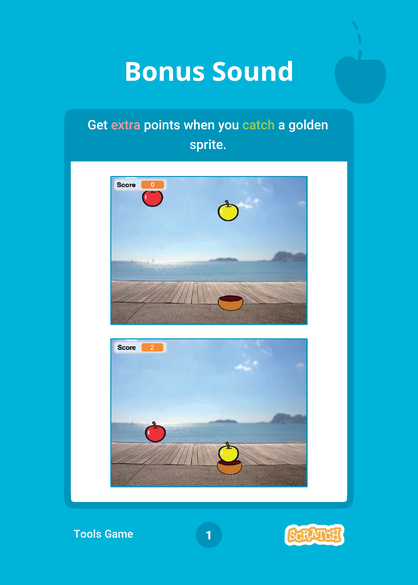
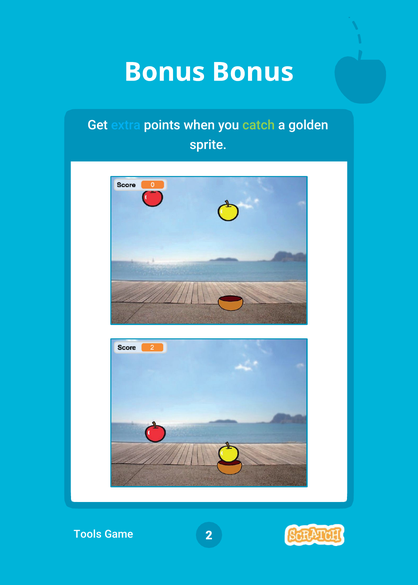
Bonus Sound: Sound -> Bonus (253, 72)
extra colour: pink -> light blue (126, 125)
1: 1 -> 2 (209, 536)
